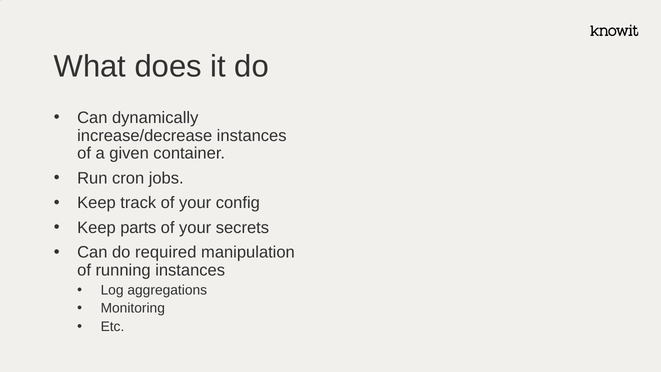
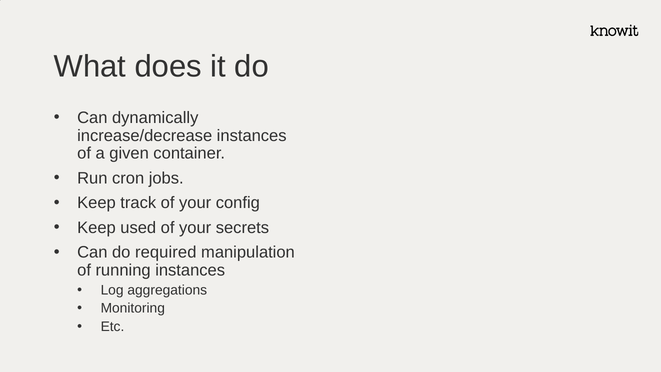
parts: parts -> used (138, 228)
